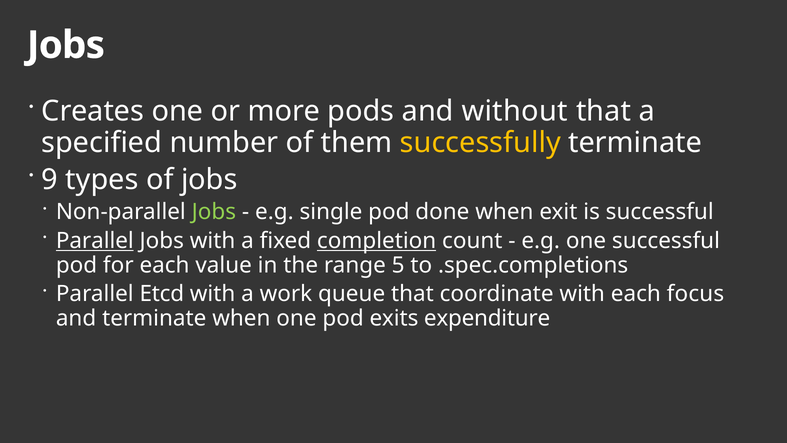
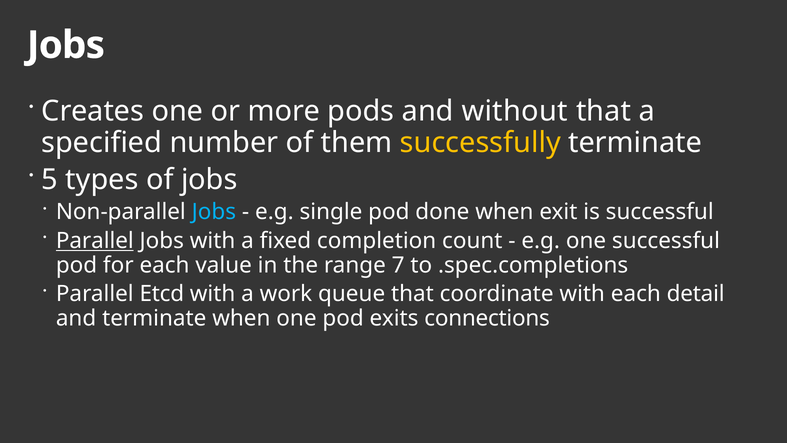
9: 9 -> 5 (50, 179)
Jobs colour: light green -> light blue (214, 212)
completion underline: present -> none (377, 241)
5: 5 -> 7 (398, 265)
focus: focus -> detail (696, 294)
expenditure: expenditure -> connections (487, 318)
